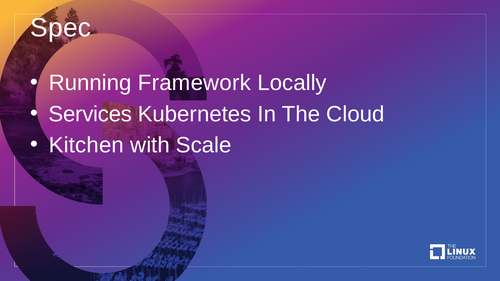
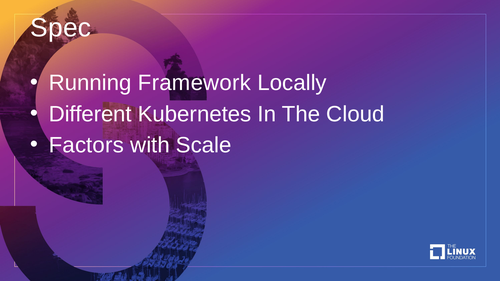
Services: Services -> Different (90, 114)
Kitchen: Kitchen -> Factors (86, 145)
